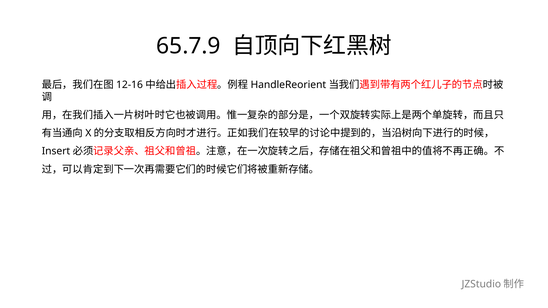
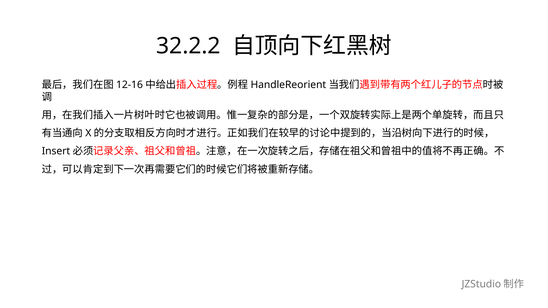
65.7.9: 65.7.9 -> 32.2.2 (188, 46)
